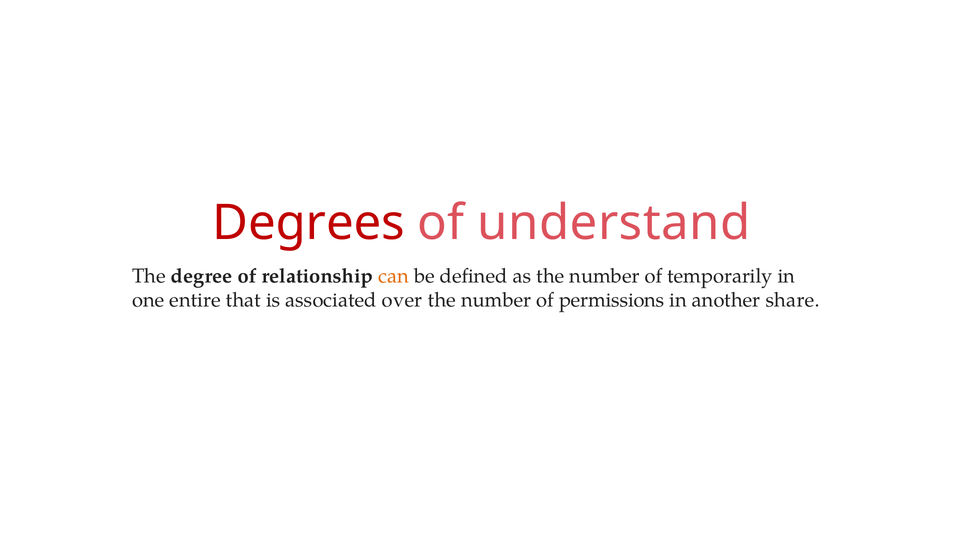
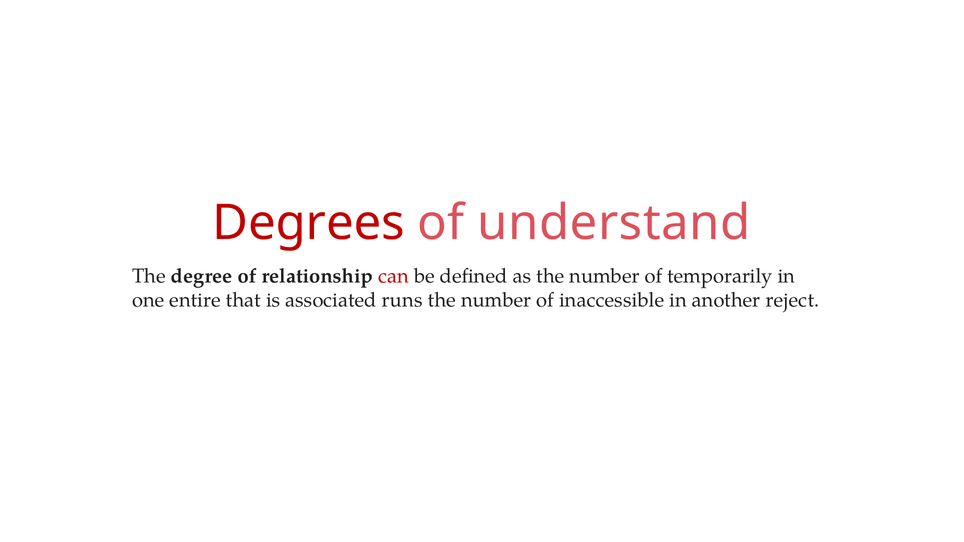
can colour: orange -> red (394, 276)
over: over -> runs (402, 300)
permissions: permissions -> inaccessible (612, 300)
share: share -> reject (793, 300)
